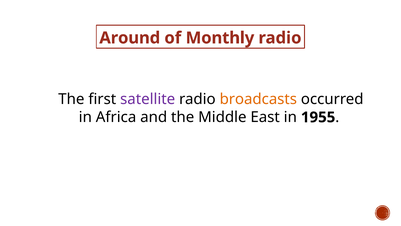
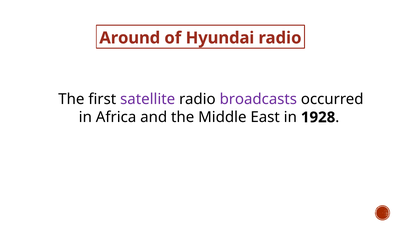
Monthly: Monthly -> Hyundai (220, 38)
broadcasts colour: orange -> purple (258, 99)
1955: 1955 -> 1928 (318, 117)
